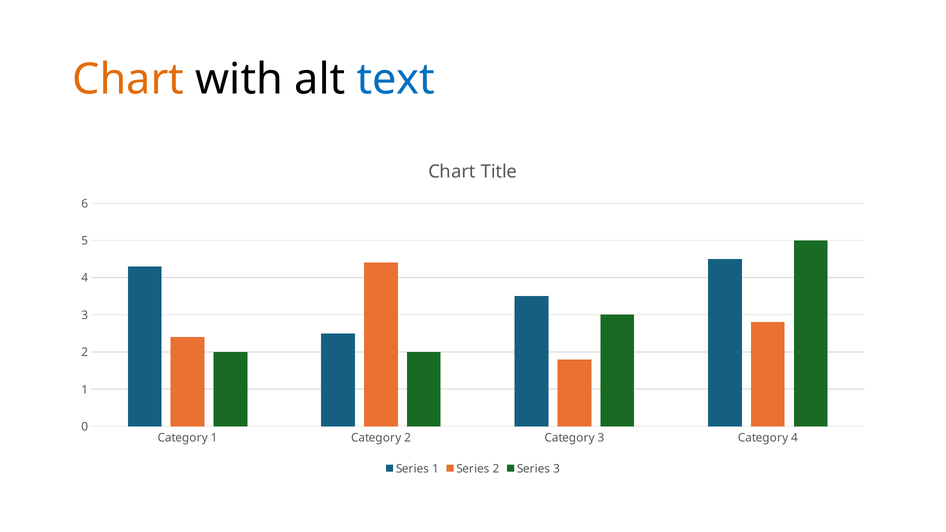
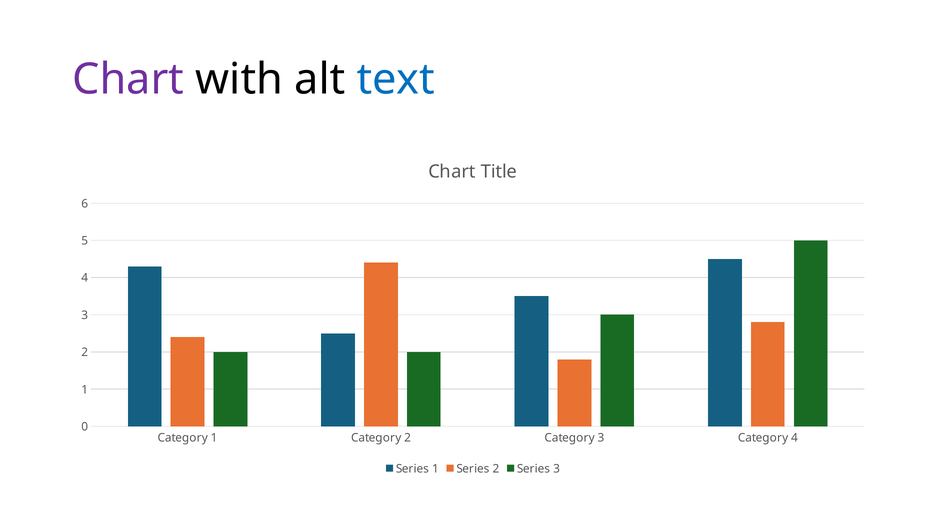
Chart colour: orange -> purple (128, 79)
